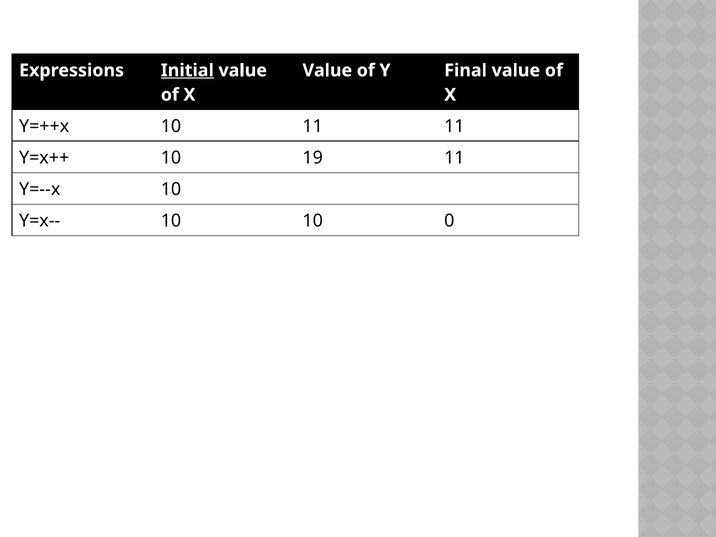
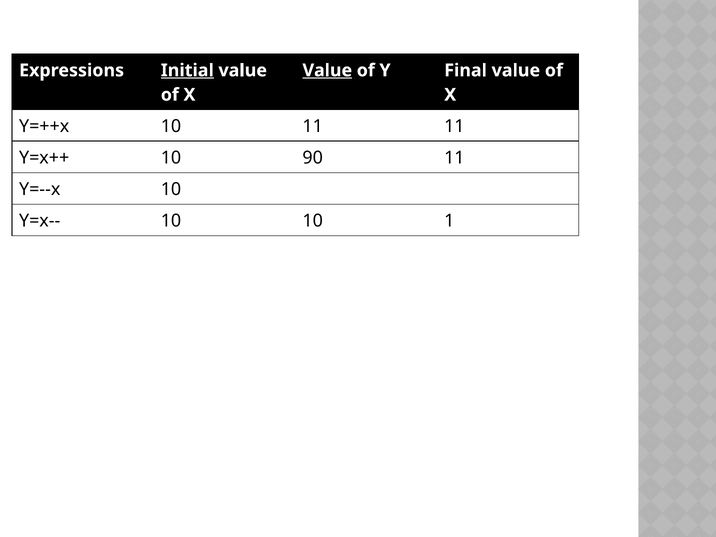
Value underline: none -> present (327, 70)
19: 19 -> 90 (313, 158)
0: 0 -> 1 (449, 221)
